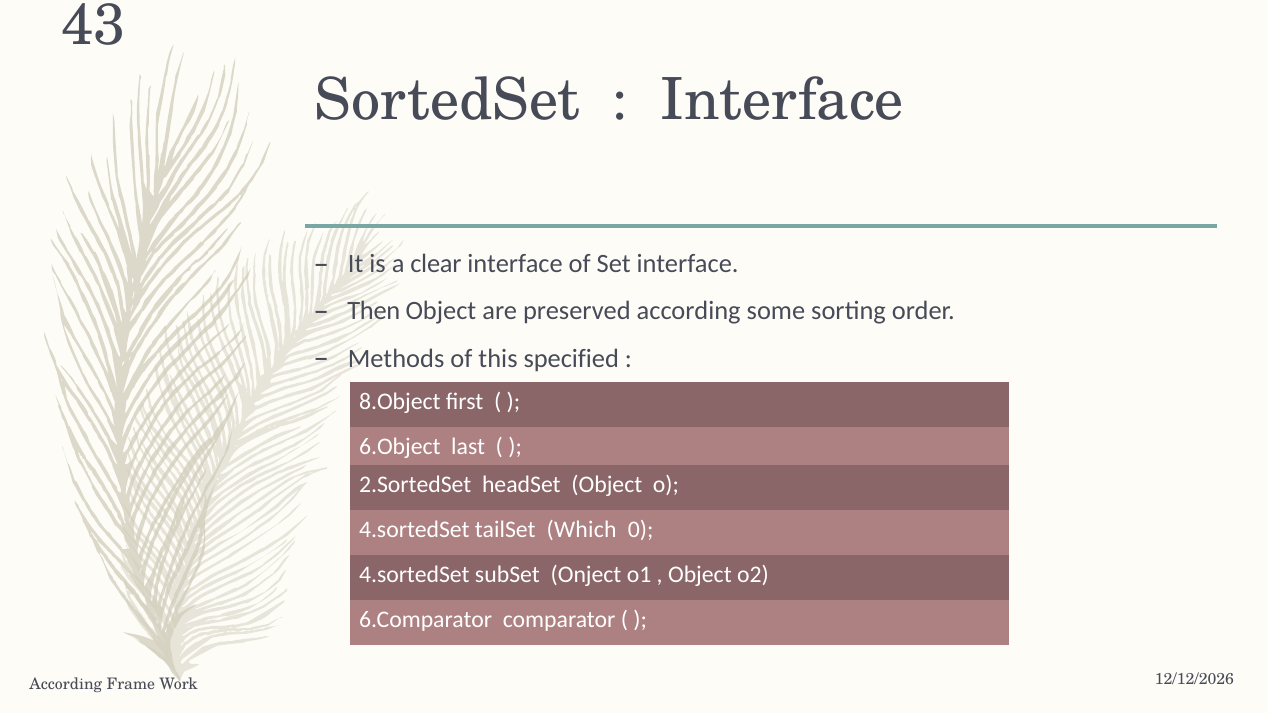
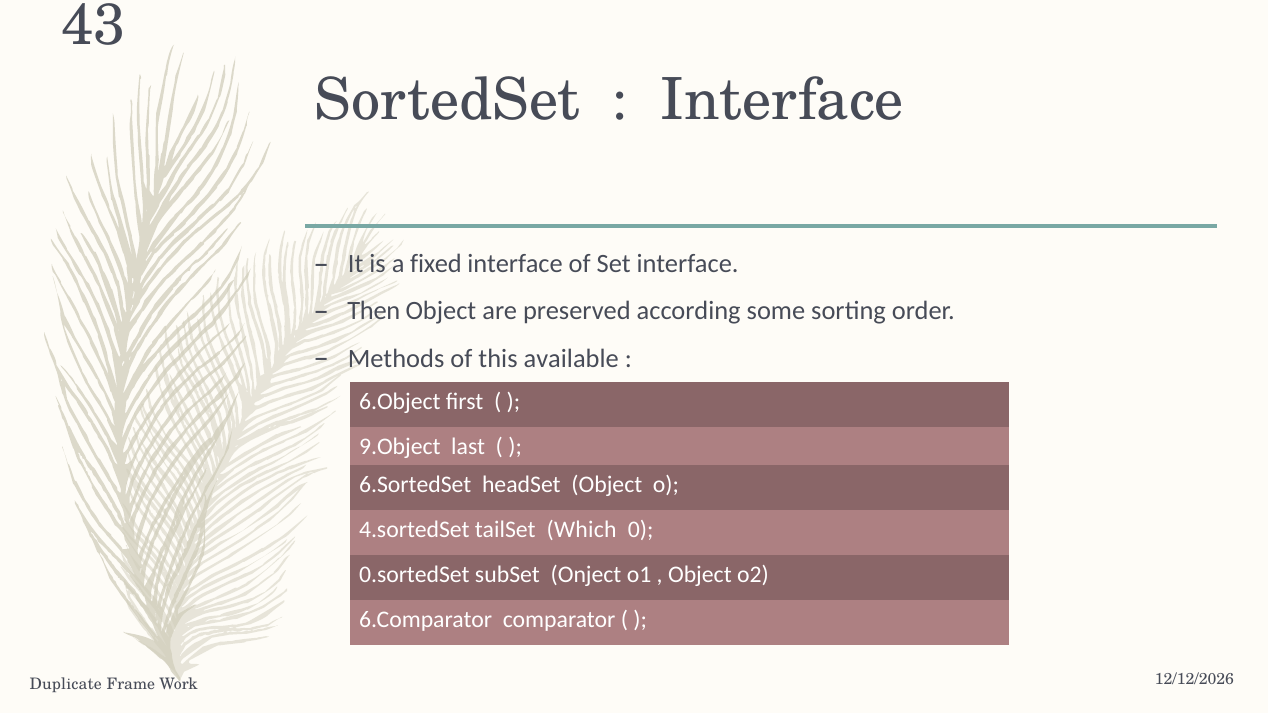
clear: clear -> fixed (436, 264)
specified: specified -> available (571, 359)
8.Object: 8.Object -> 6.Object (400, 402)
6.Object: 6.Object -> 9.Object (400, 447)
2.SortedSet: 2.SortedSet -> 6.SortedSet (415, 485)
4.sortedSet: 4.sortedSet -> 0.sortedSet (414, 575)
According: According -> Duplicate (66, 685)
